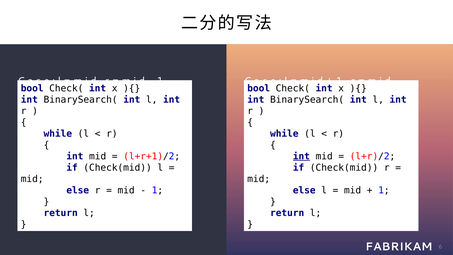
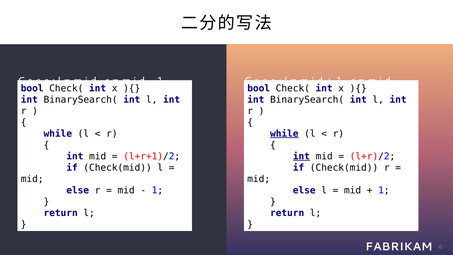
while underline: none -> present (284, 133)
